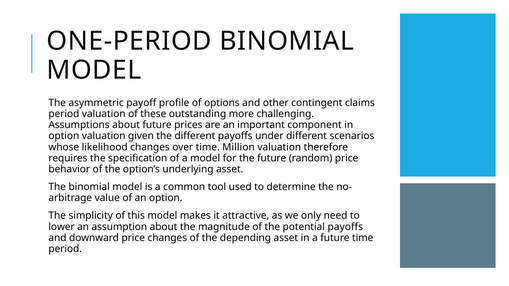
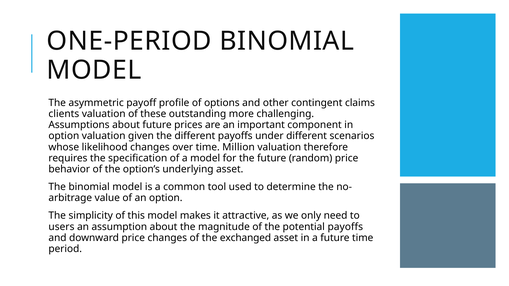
period: period -> clients (64, 114)
lower: lower -> users (61, 227)
depending: depending -> exchanged (245, 238)
